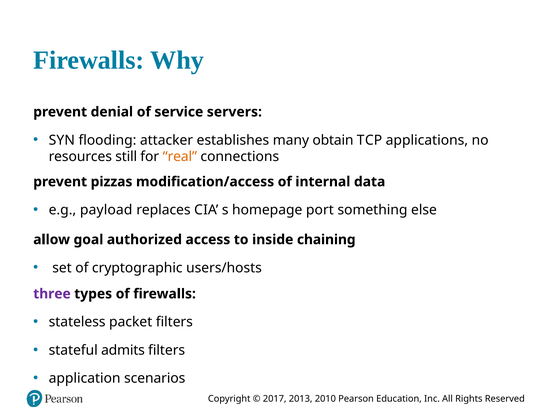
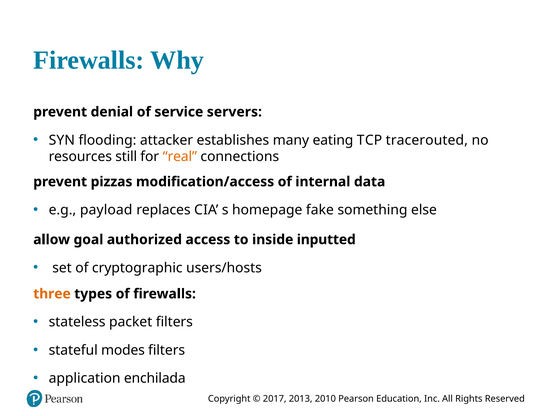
obtain: obtain -> eating (333, 140)
applications: applications -> tracerouted (427, 140)
port: port -> fake (320, 210)
chaining: chaining -> inputted (326, 239)
three colour: purple -> orange (52, 293)
admits: admits -> modes (123, 350)
scenarios: scenarios -> enchilada (155, 378)
